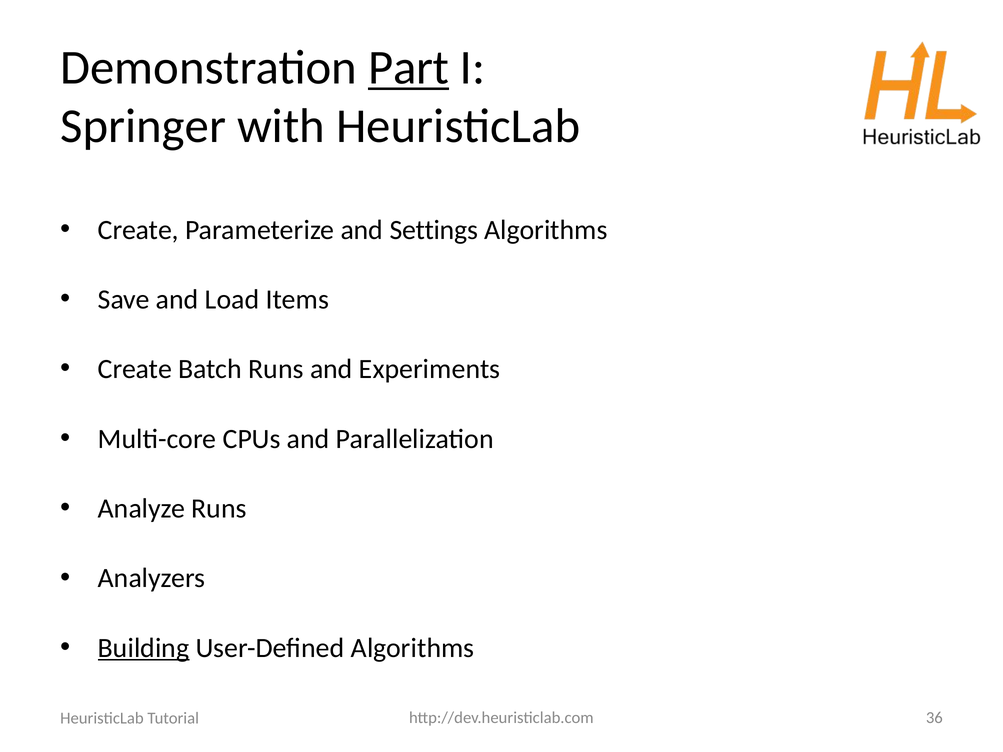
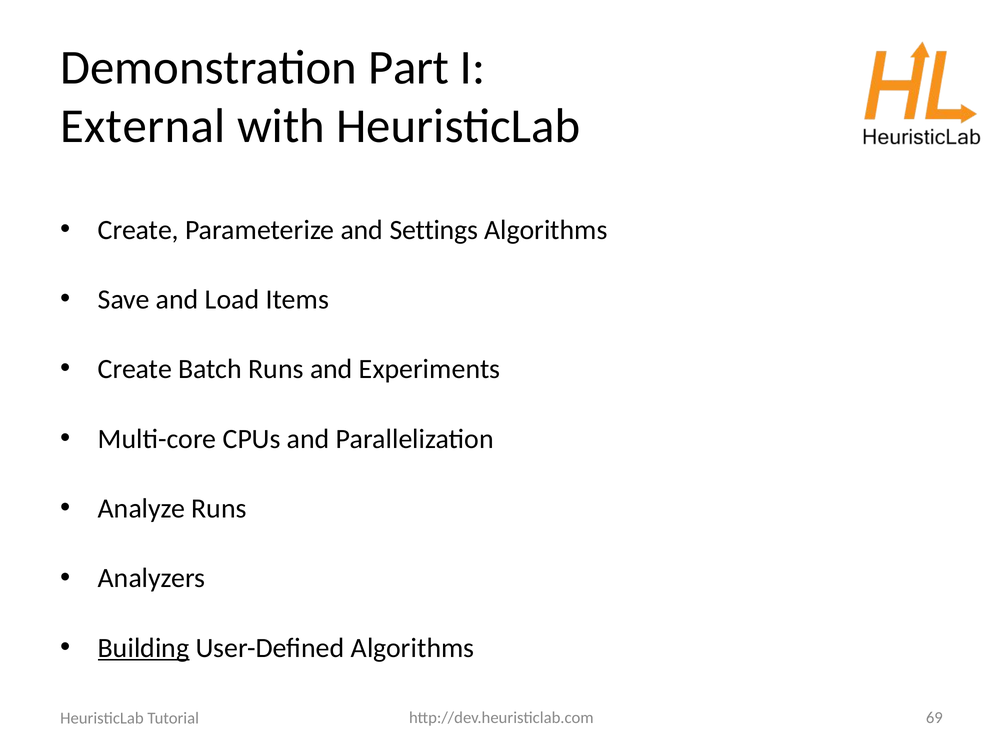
Part underline: present -> none (409, 68)
Springer: Springer -> External (143, 126)
36: 36 -> 69 (934, 718)
